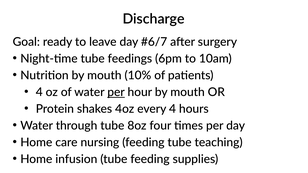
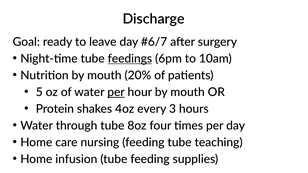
feedings underline: none -> present (130, 59)
10%: 10% -> 20% (138, 75)
4: 4 -> 5 (39, 92)
every 4: 4 -> 3 (173, 109)
